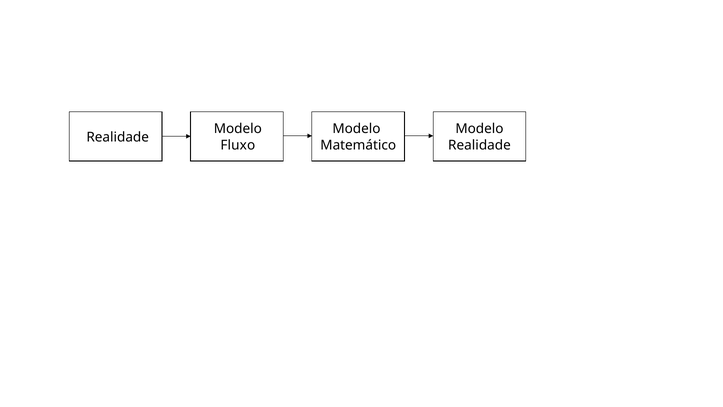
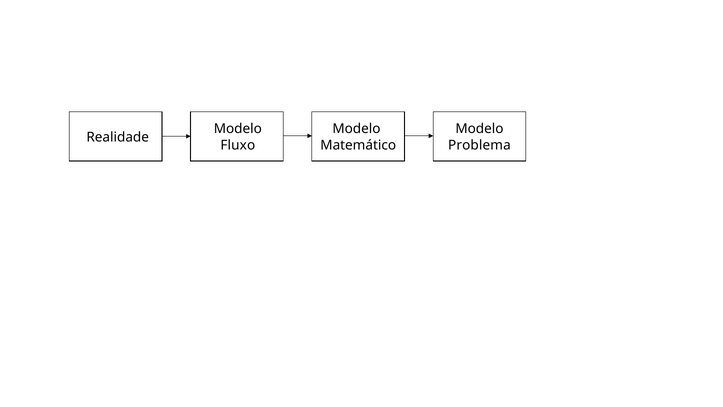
Realidade: Realidade -> Problema (479, 145)
